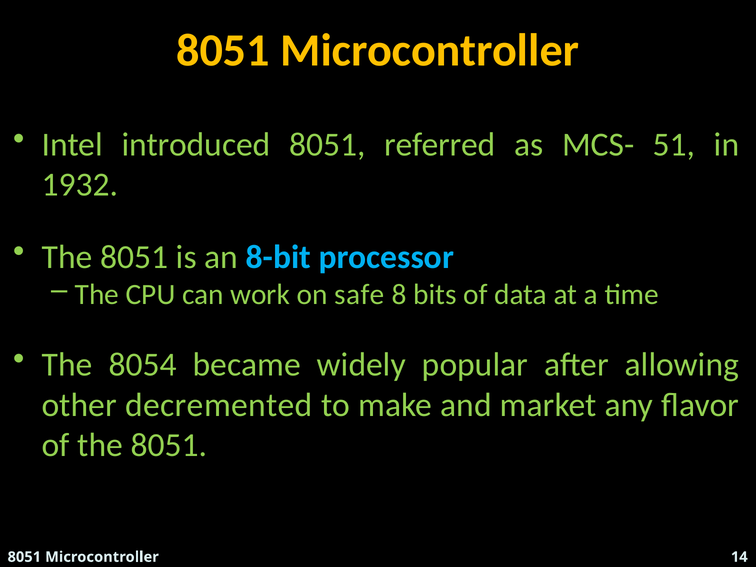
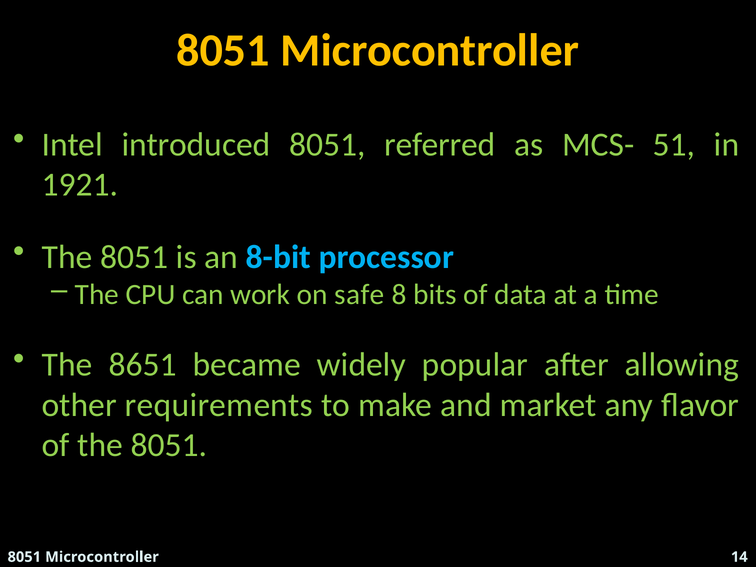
1932: 1932 -> 1921 (80, 185)
8054: 8054 -> 8651 (143, 365)
decremented: decremented -> requirements (219, 405)
